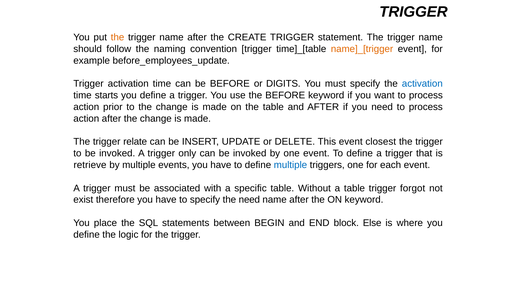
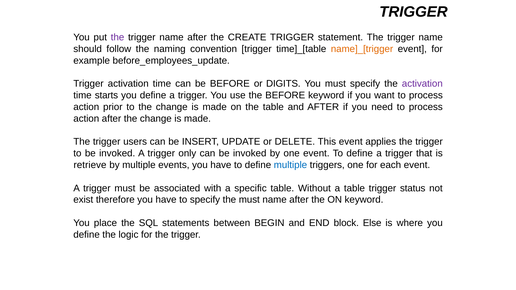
the colour: orange -> purple (118, 37)
activation colour: blue -> purple (422, 84)
relate: relate -> users (135, 142)
closest: closest -> applies (381, 142)
forgot: forgot -> status (413, 188)
the need: need -> must (249, 200)
